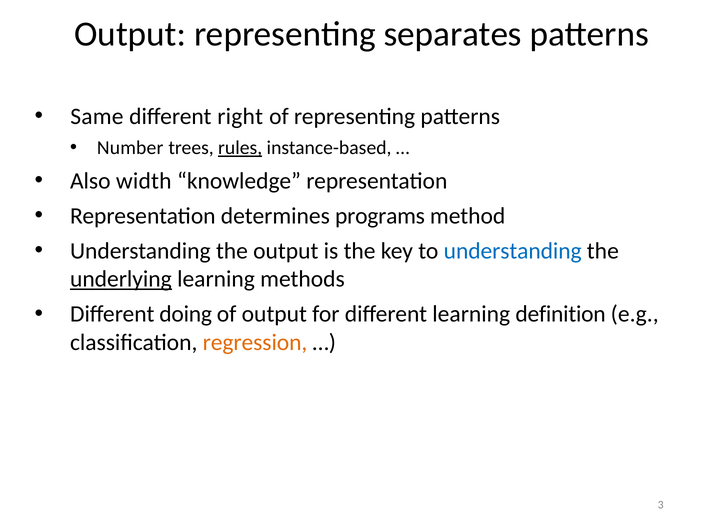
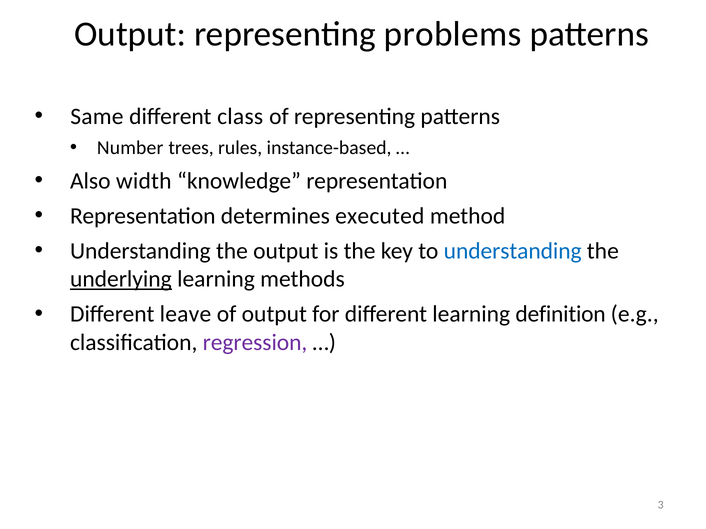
separates: separates -> problems (453, 34)
right: right -> class (240, 116)
rules underline: present -> none (240, 148)
programs: programs -> executed (380, 216)
doing: doing -> leave (185, 314)
regression colour: orange -> purple (255, 343)
